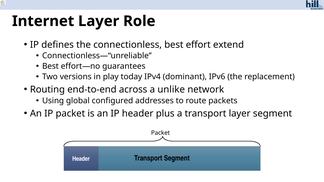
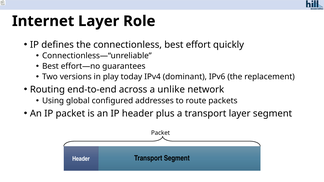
extend: extend -> quickly (229, 45)
